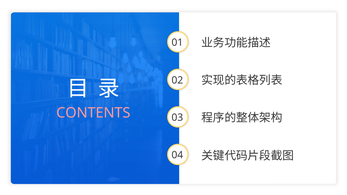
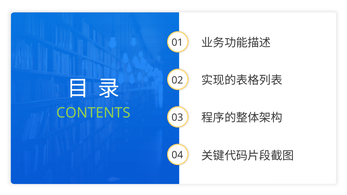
CONTENTS colour: pink -> light green (93, 113)
